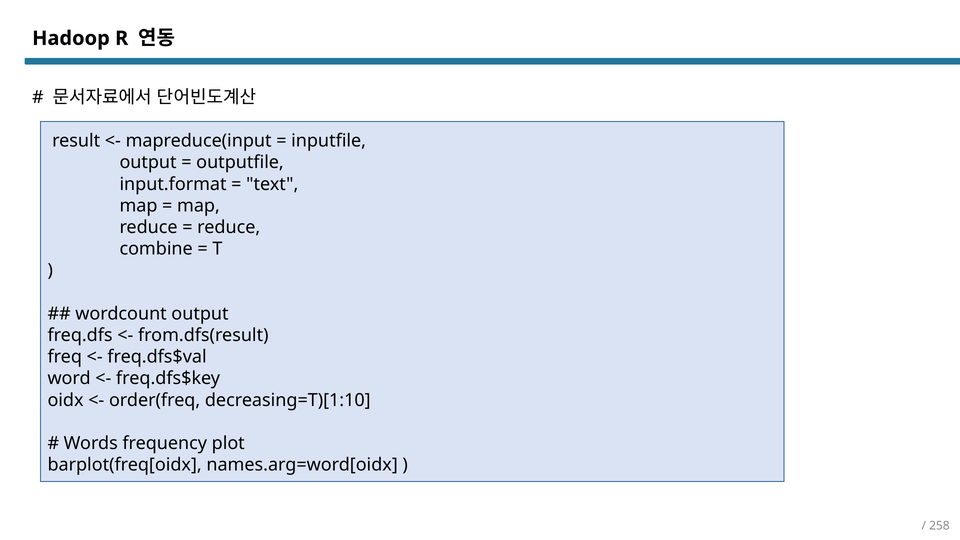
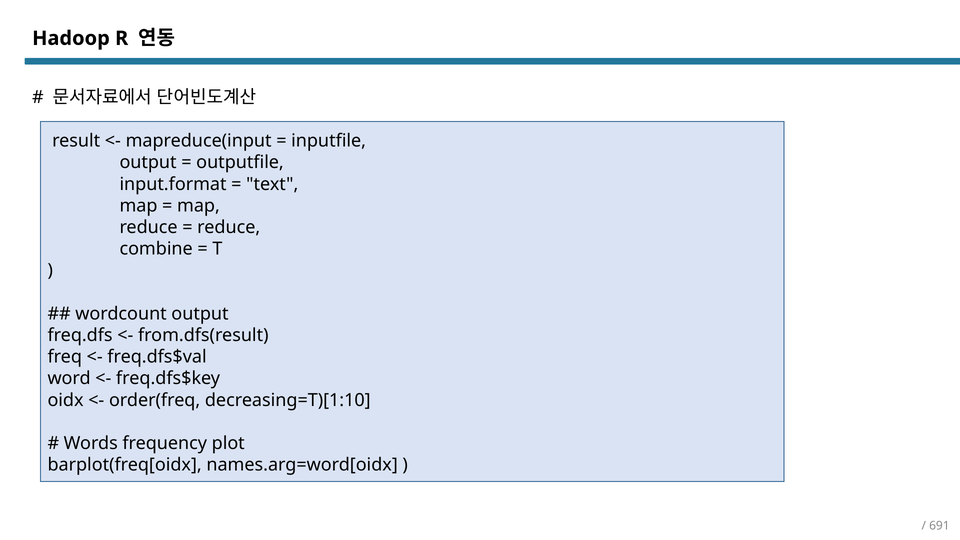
258: 258 -> 691 (939, 526)
